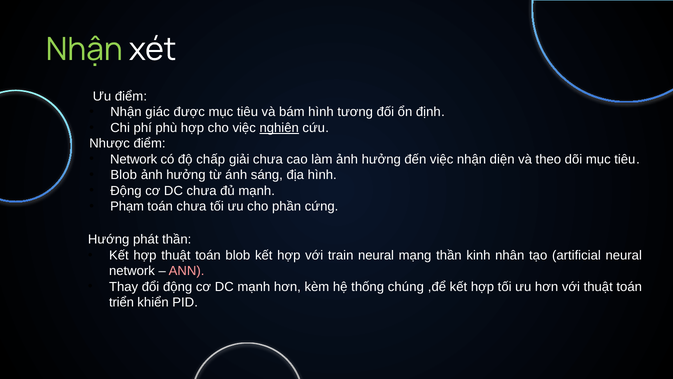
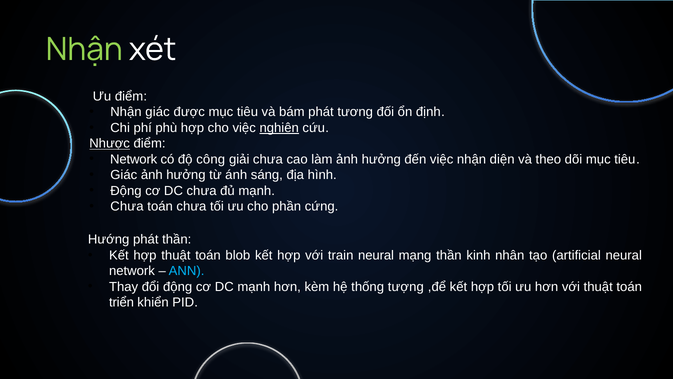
bám hình: hình -> phát (321, 112)
Nhược underline: none -> present (110, 143)
chấp: chấp -> công (211, 159)
Blob: Blob -> Giác (124, 175)
Phạm: Phạm -> Chưa (127, 206)
ANN colour: pink -> light blue (187, 271)
chúng: chúng -> tượng (406, 287)
